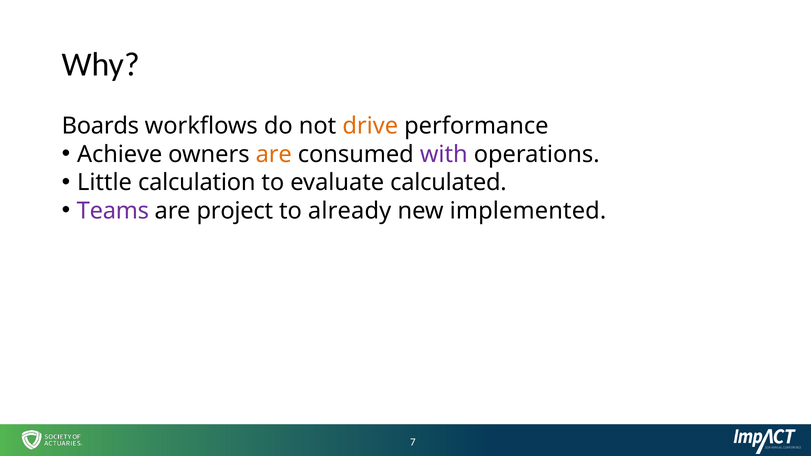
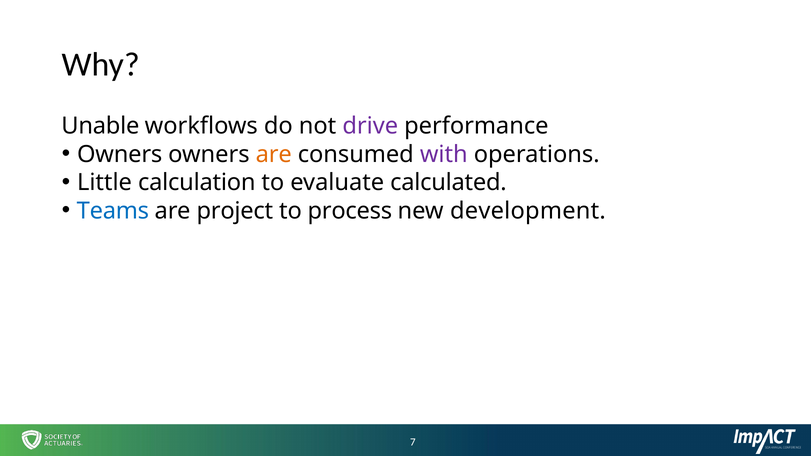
Boards: Boards -> Unable (100, 126)
drive colour: orange -> purple (370, 126)
Achieve: Achieve -> Owners (120, 154)
Teams colour: purple -> blue (113, 211)
already: already -> process (350, 211)
implemented: implemented -> development (528, 211)
